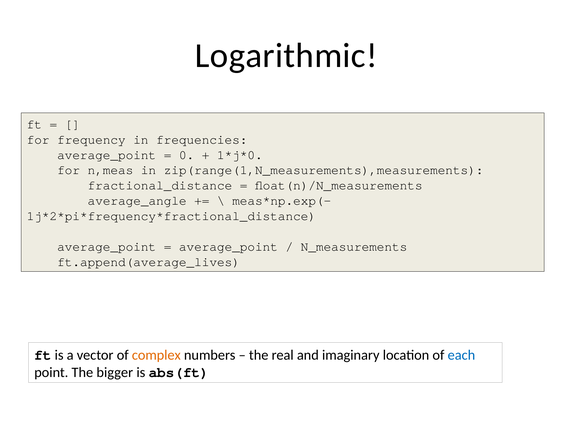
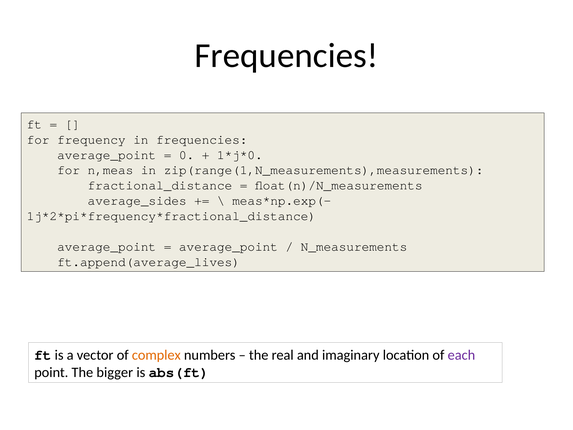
Logarithmic: Logarithmic -> Frequencies (286, 55)
average_angle: average_angle -> average_sides (137, 201)
each colour: blue -> purple (461, 355)
